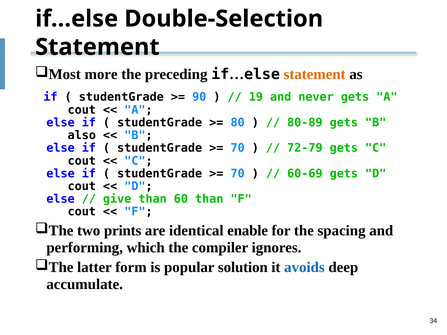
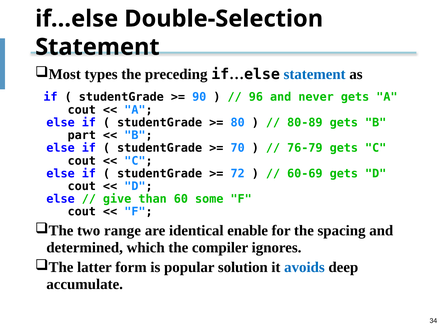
more: more -> types (101, 74)
statement colour: orange -> blue (315, 74)
19: 19 -> 96 (256, 97)
also: also -> part (82, 135)
72-79: 72-79 -> 76-79 (305, 148)
70: 70 -> 72 (238, 174)
60 than: than -> some (209, 199)
prints: prints -> range (123, 231)
performing: performing -> determined (85, 248)
